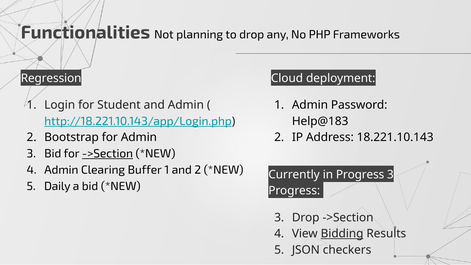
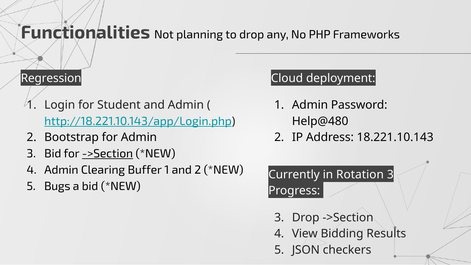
Help@183: Help@183 -> Help@480 (320, 121)
in Progress: Progress -> Rotation (360, 174)
Daily: Daily -> Bugs (57, 186)
Bidding underline: present -> none (342, 234)
